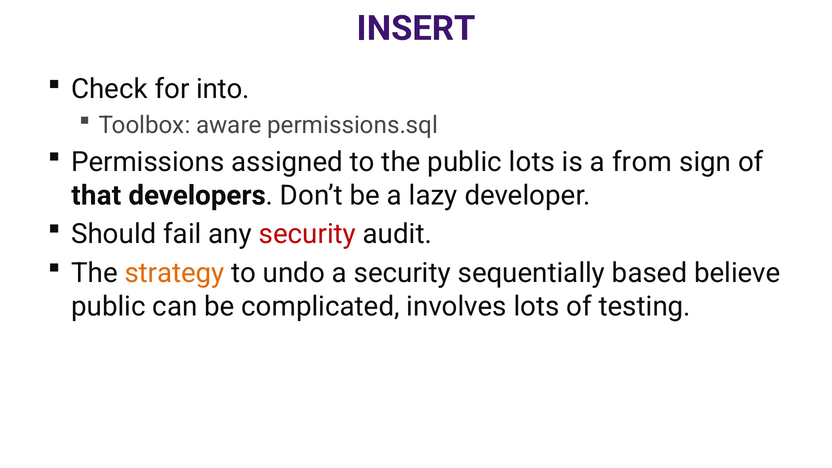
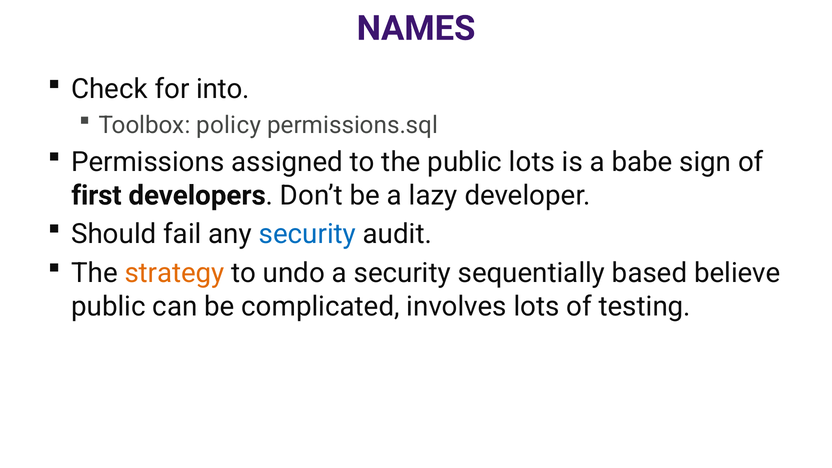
INSERT: INSERT -> NAMES (416, 28)
aware: aware -> policy (229, 125)
from: from -> babe (642, 162)
that: that -> first (96, 195)
security colour: red -> blue (307, 234)
